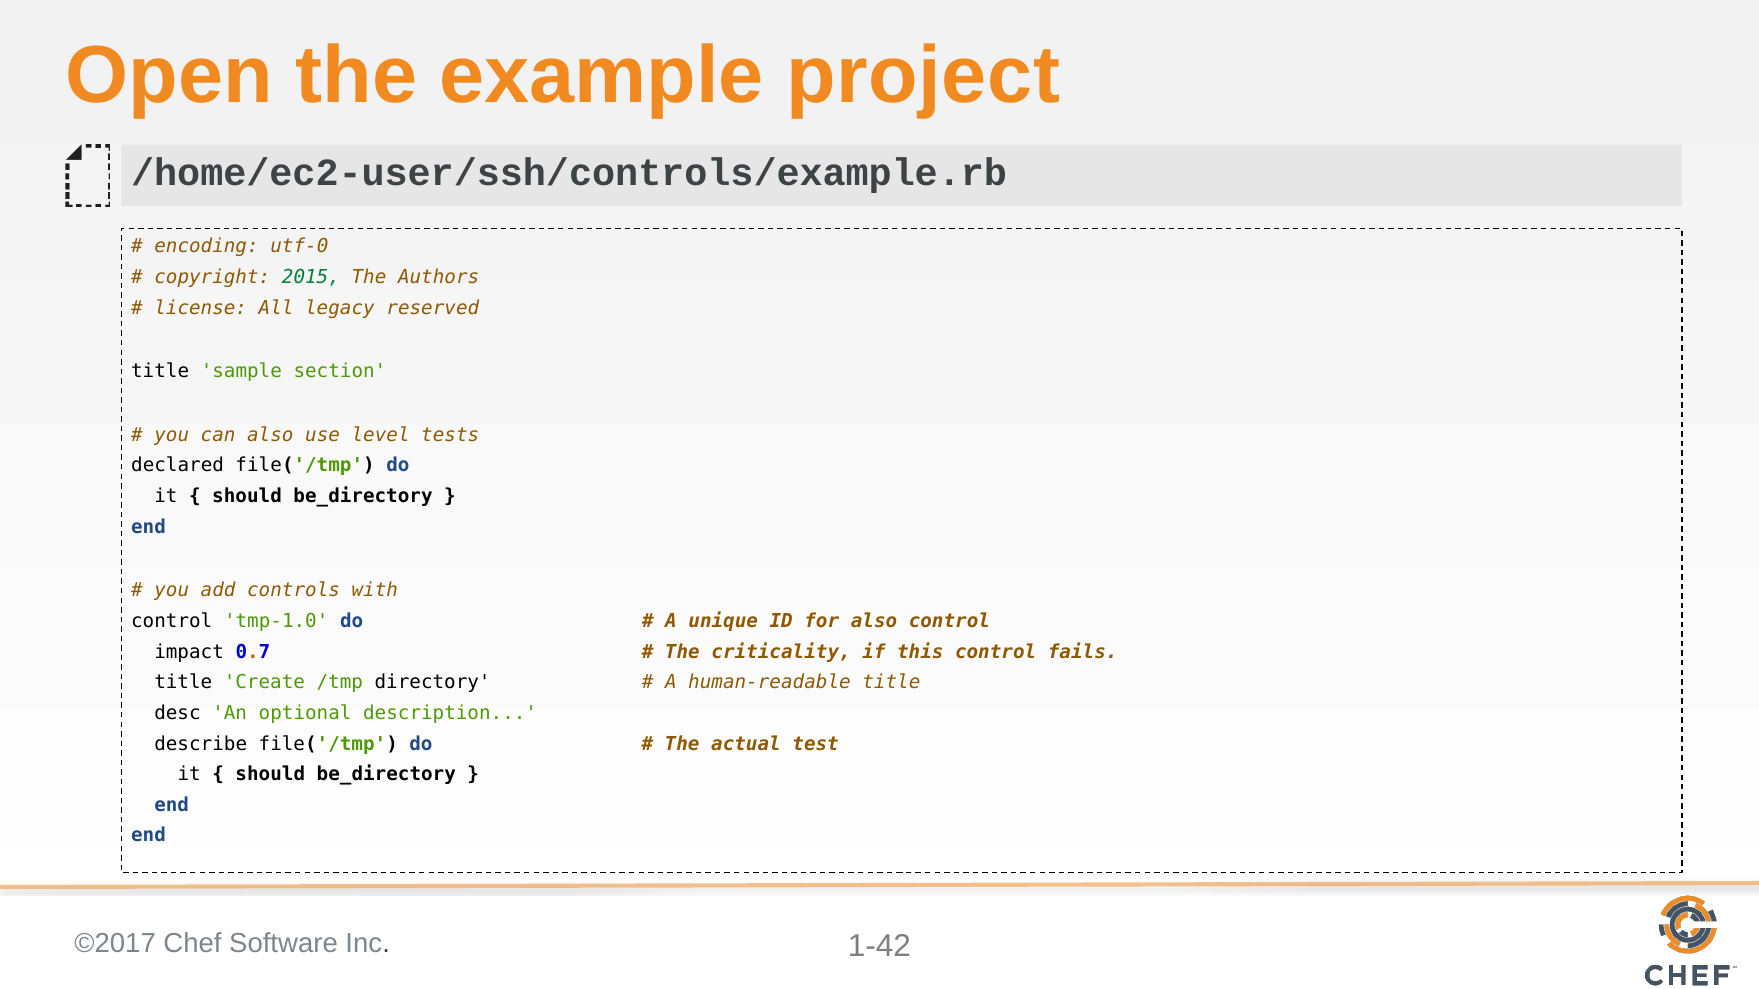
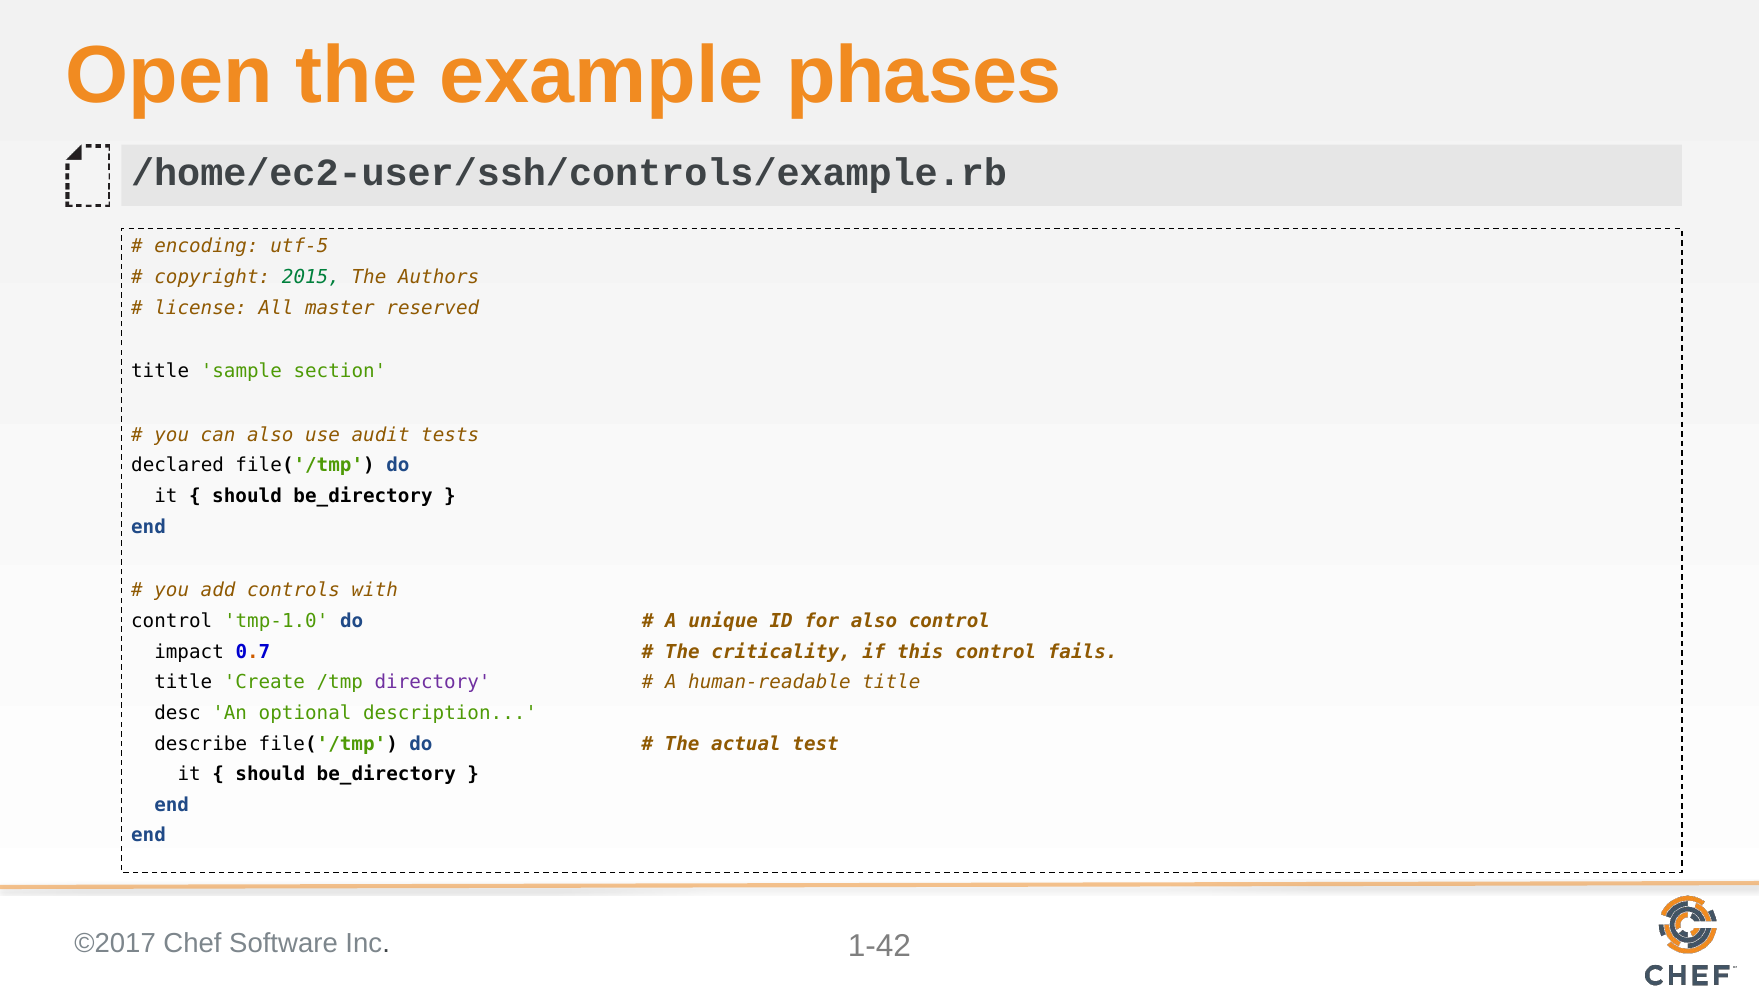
project: project -> phases (924, 76)
utf-0: utf-0 -> utf-5 (299, 247)
legacy: legacy -> master (340, 308)
level: level -> audit (381, 435)
directory colour: black -> purple (433, 683)
